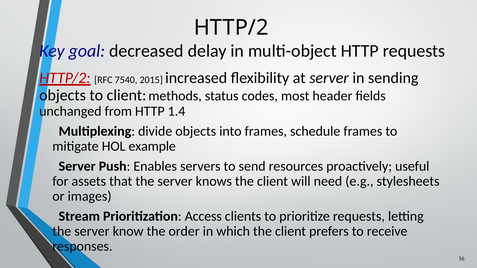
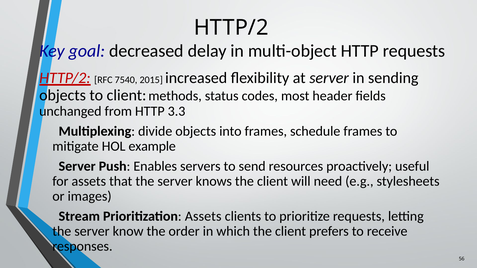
1.4: 1.4 -> 3.3 (177, 111)
Prioritization Access: Access -> Assets (203, 217)
